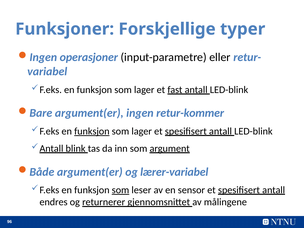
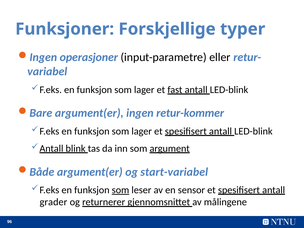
funksjon underline: present -> none (92, 131)
lærer-variabel: lærer-variabel -> start-variabel (174, 172)
endres: endres -> grader (53, 202)
